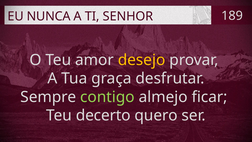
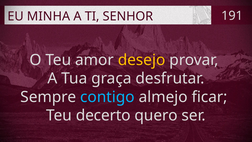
NUNCA: NUNCA -> MINHA (49, 16)
189: 189 -> 191 (232, 16)
contigo colour: light green -> light blue (107, 97)
